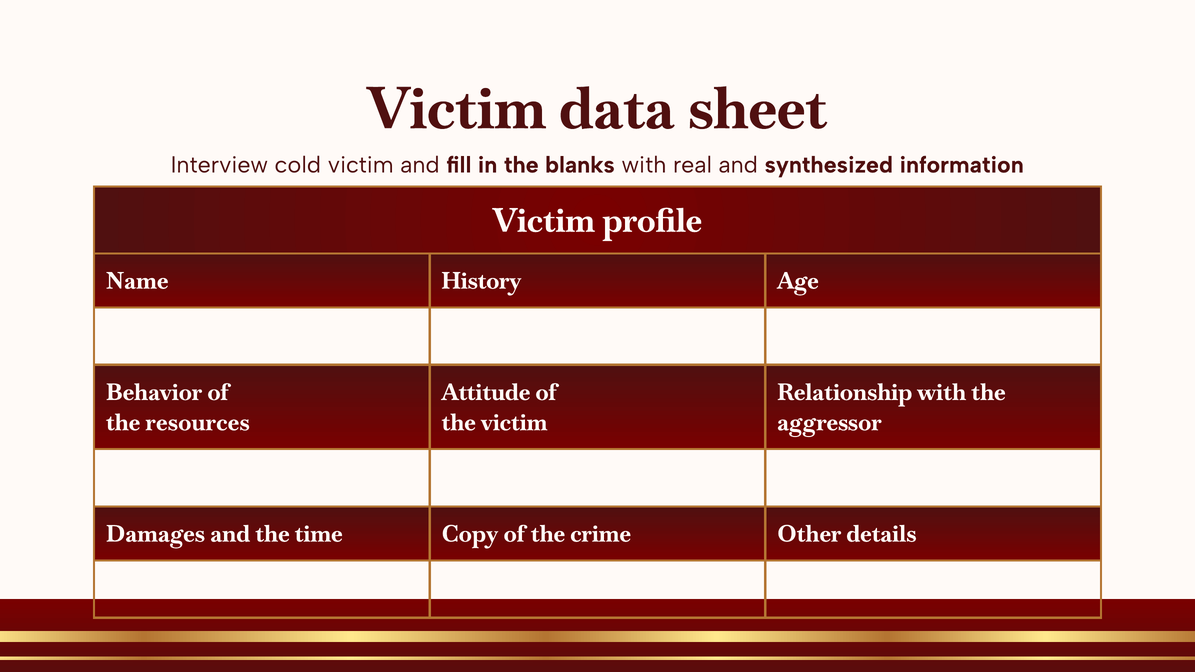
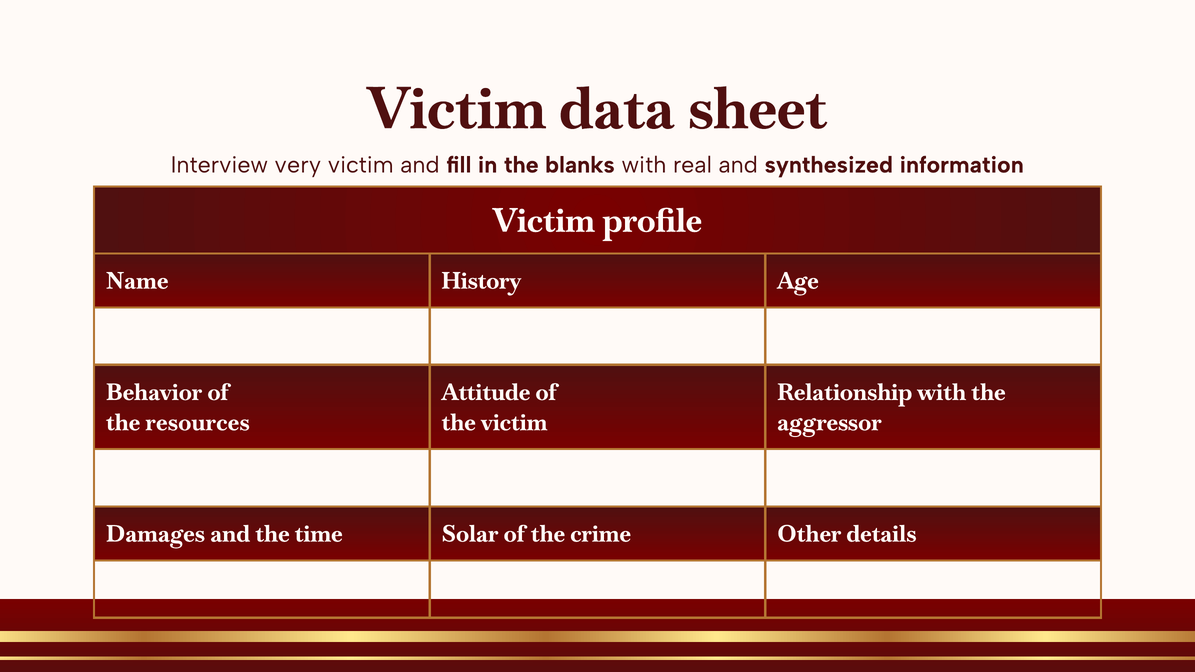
cold: cold -> very (298, 165)
Copy: Copy -> Solar (470, 534)
